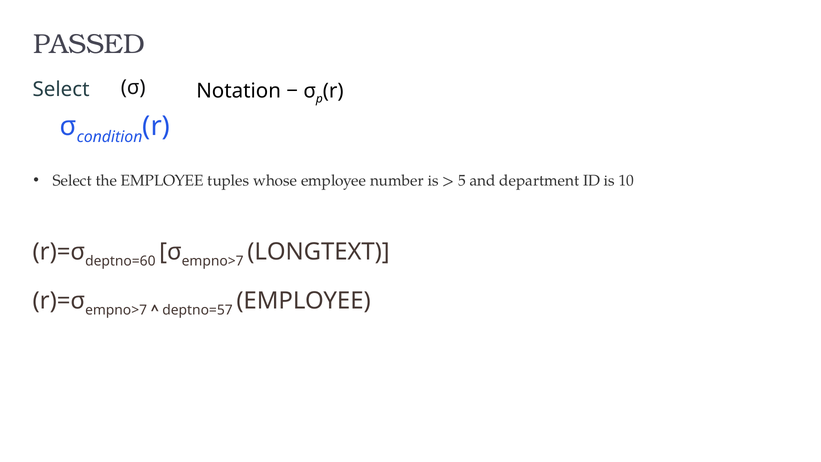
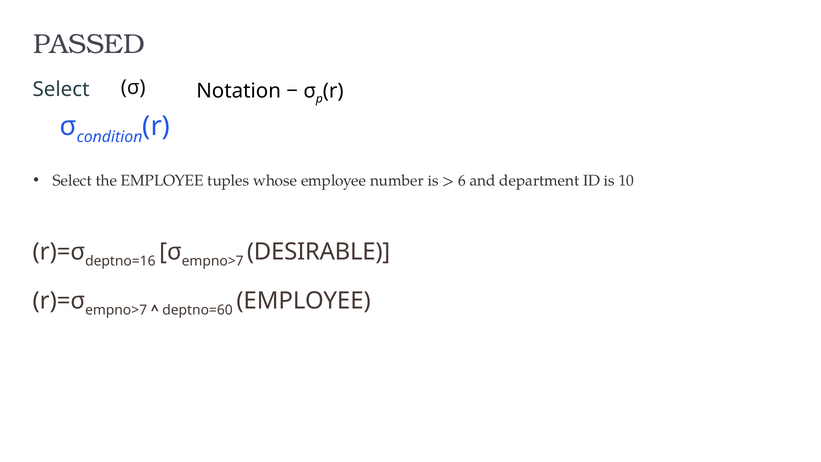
5: 5 -> 6 (462, 181)
deptno=60: deptno=60 -> deptno=16 (120, 261)
LONGTEXT: LONGTEXT -> DESIRABLE (319, 252)
deptno=57: deptno=57 -> deptno=60 (198, 310)
